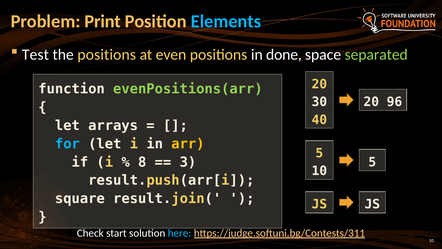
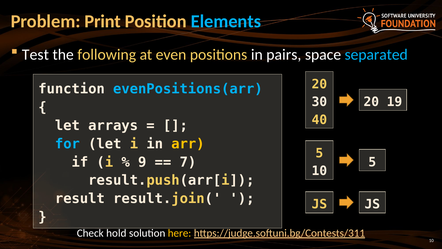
the positions: positions -> following (107, 54)
done: done -> pairs (284, 54)
separated colour: light green -> light blue (376, 54)
evenPositions(arr colour: light green -> light blue (188, 89)
96: 96 -> 19 (394, 102)
8: 8 -> 9 (142, 162)
3: 3 -> 7 (188, 162)
square: square -> result (80, 198)
start: start -> hold (116, 233)
here colour: light blue -> yellow (180, 233)
